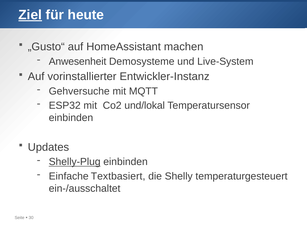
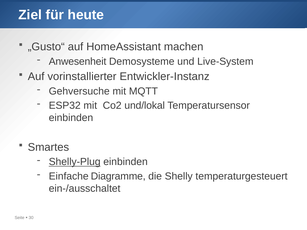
Ziel underline: present -> none (30, 15)
Updates: Updates -> Smartes (48, 147)
Textbasiert: Textbasiert -> Diagramme (118, 176)
